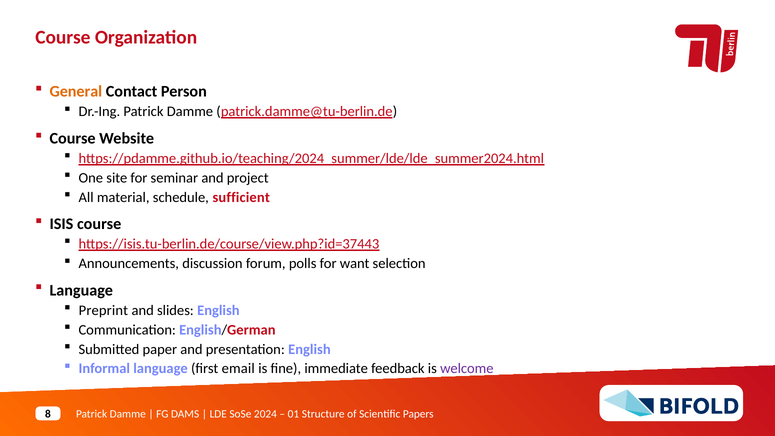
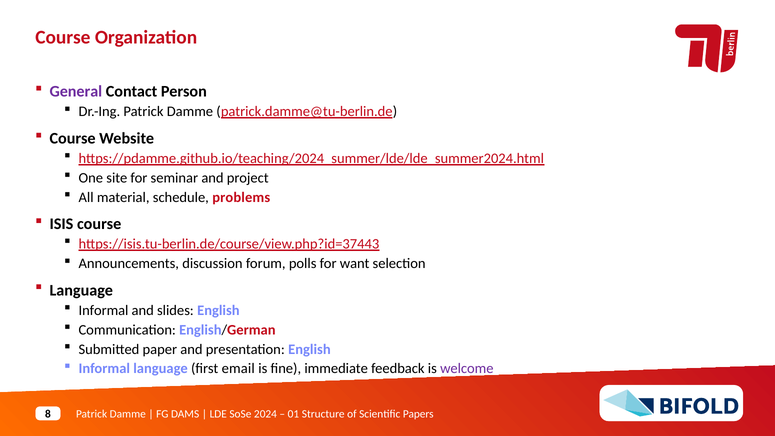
General colour: orange -> purple (76, 91)
sufficient: sufficient -> problems (241, 197)
Preprint: Preprint -> Informal (103, 310)
